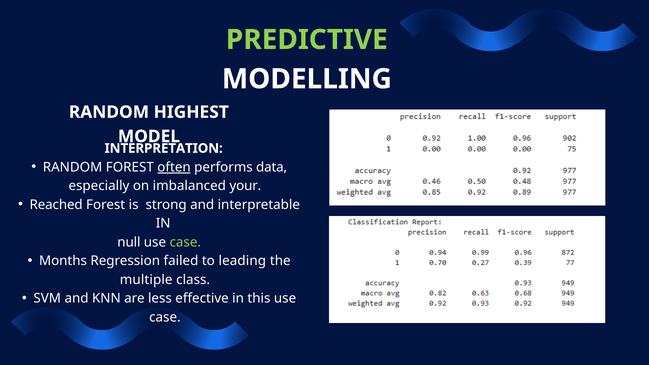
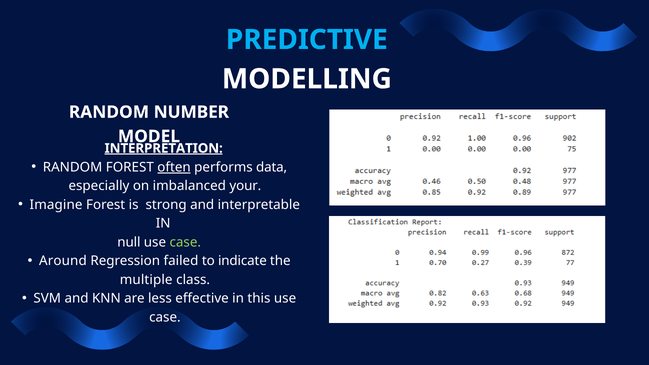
PREDICTIVE colour: light green -> light blue (307, 40)
HIGHEST: HIGHEST -> NUMBER (191, 112)
INTERPRETATION underline: none -> present (164, 148)
Reached: Reached -> Imagine (56, 205)
Months: Months -> Around (63, 261)
leading: leading -> indicate (242, 261)
